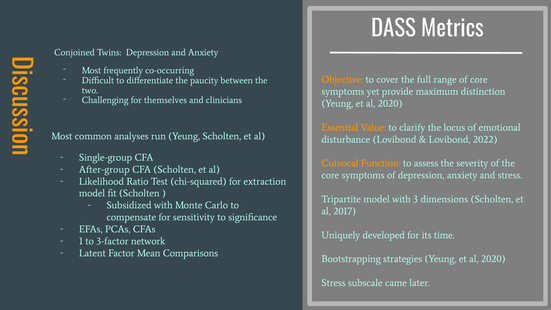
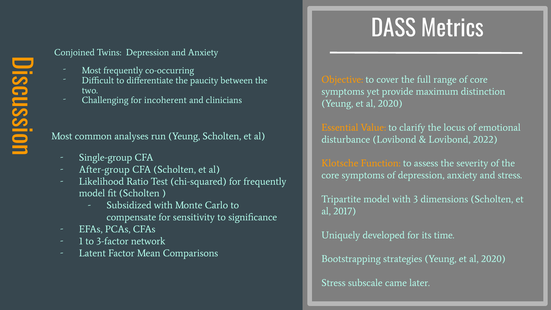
themselves: themselves -> incoherent (165, 100)
Cuivocal: Cuivocal -> Klotsche (340, 163)
for extraction: extraction -> frequently (265, 181)
